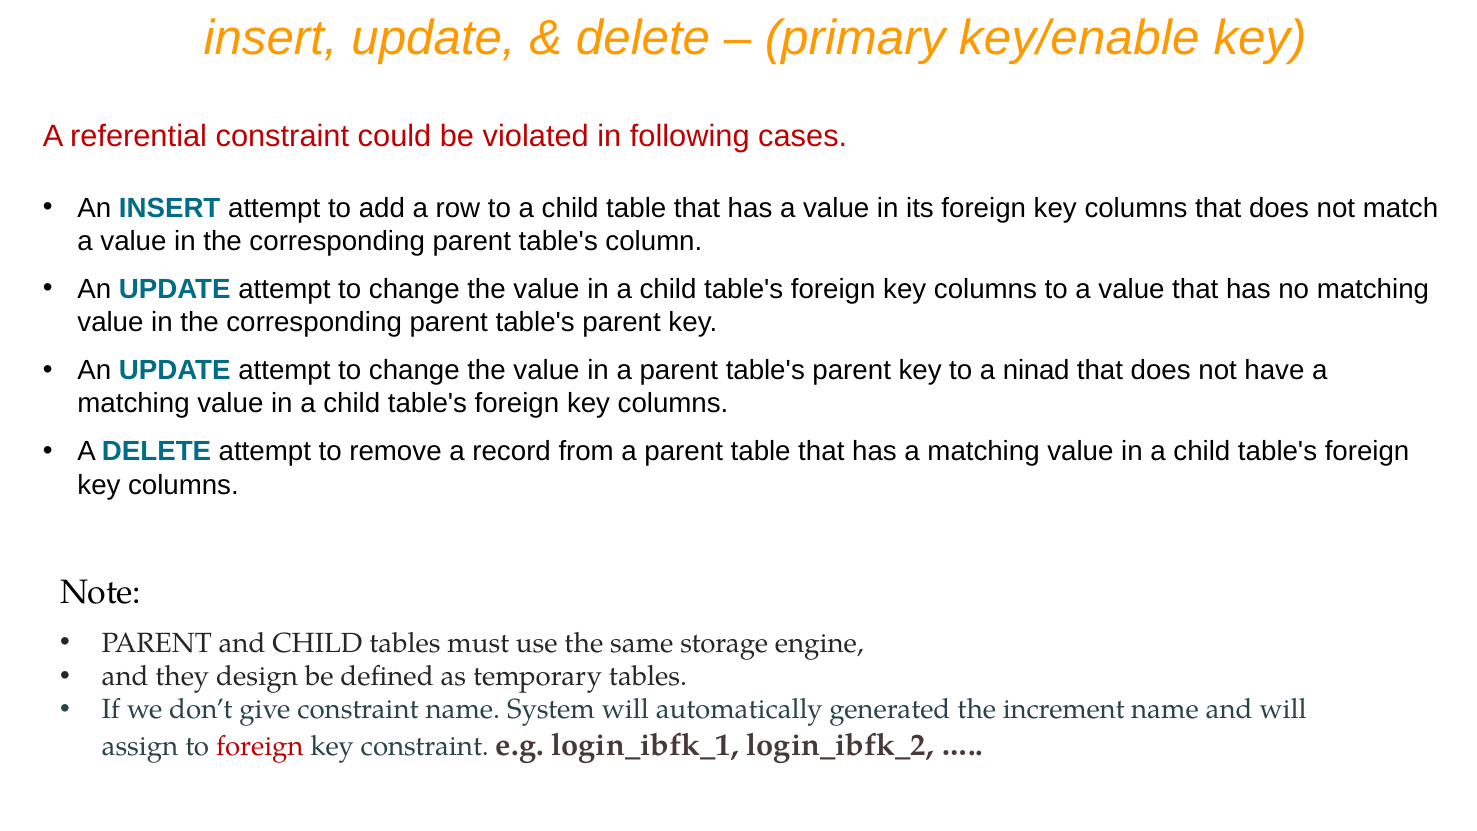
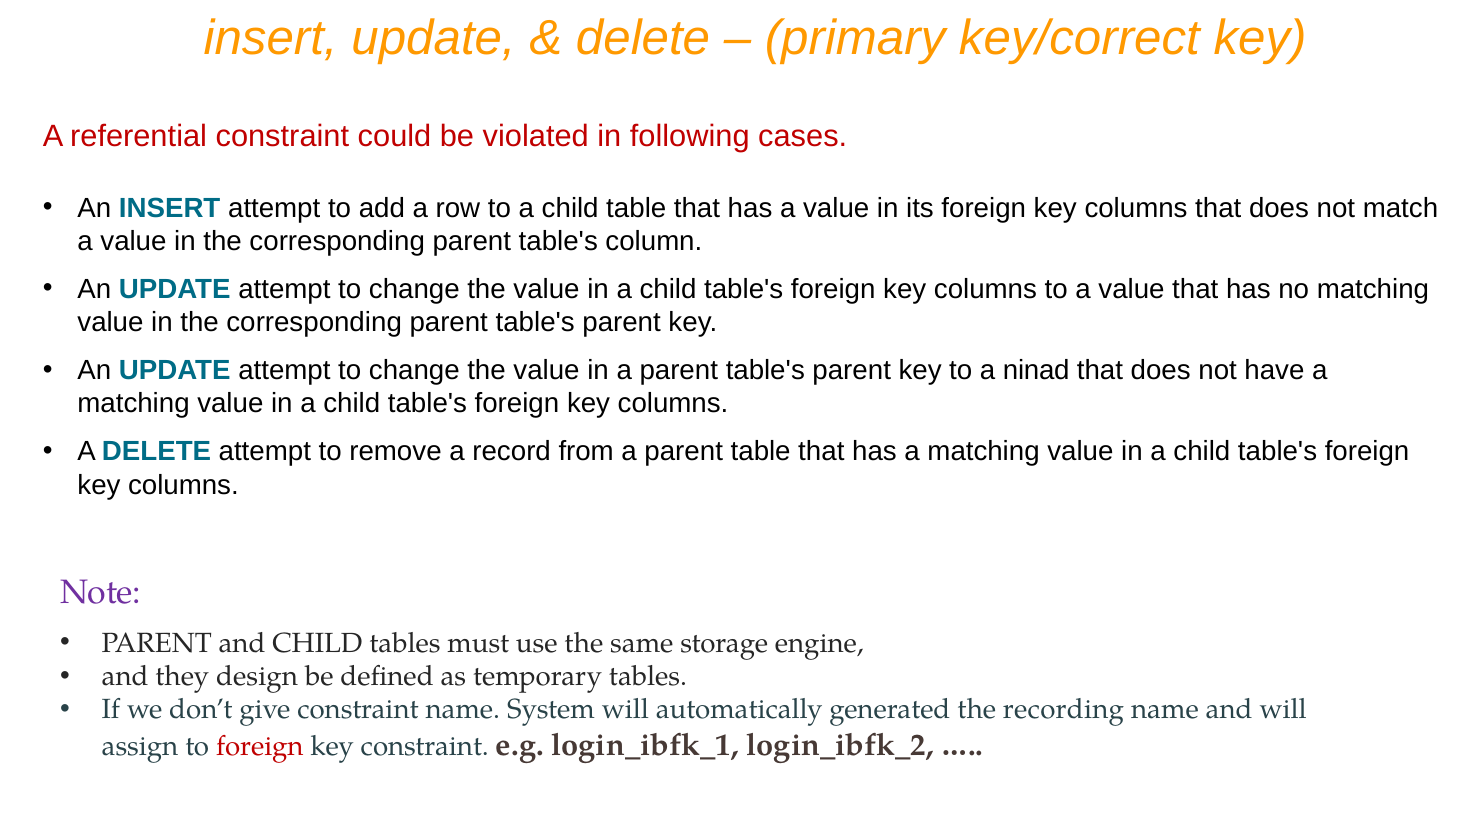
key/enable: key/enable -> key/correct (1079, 38)
Note colour: black -> purple (101, 592)
increment: increment -> recording (1063, 709)
